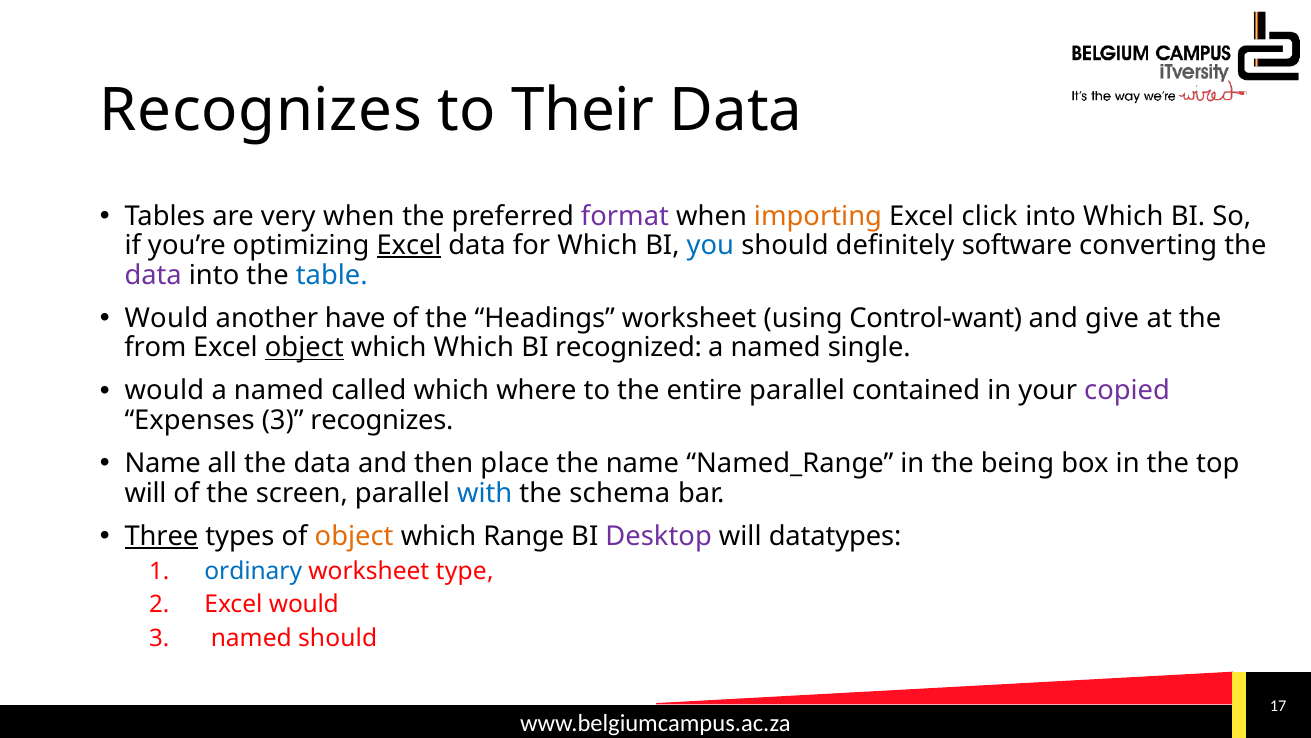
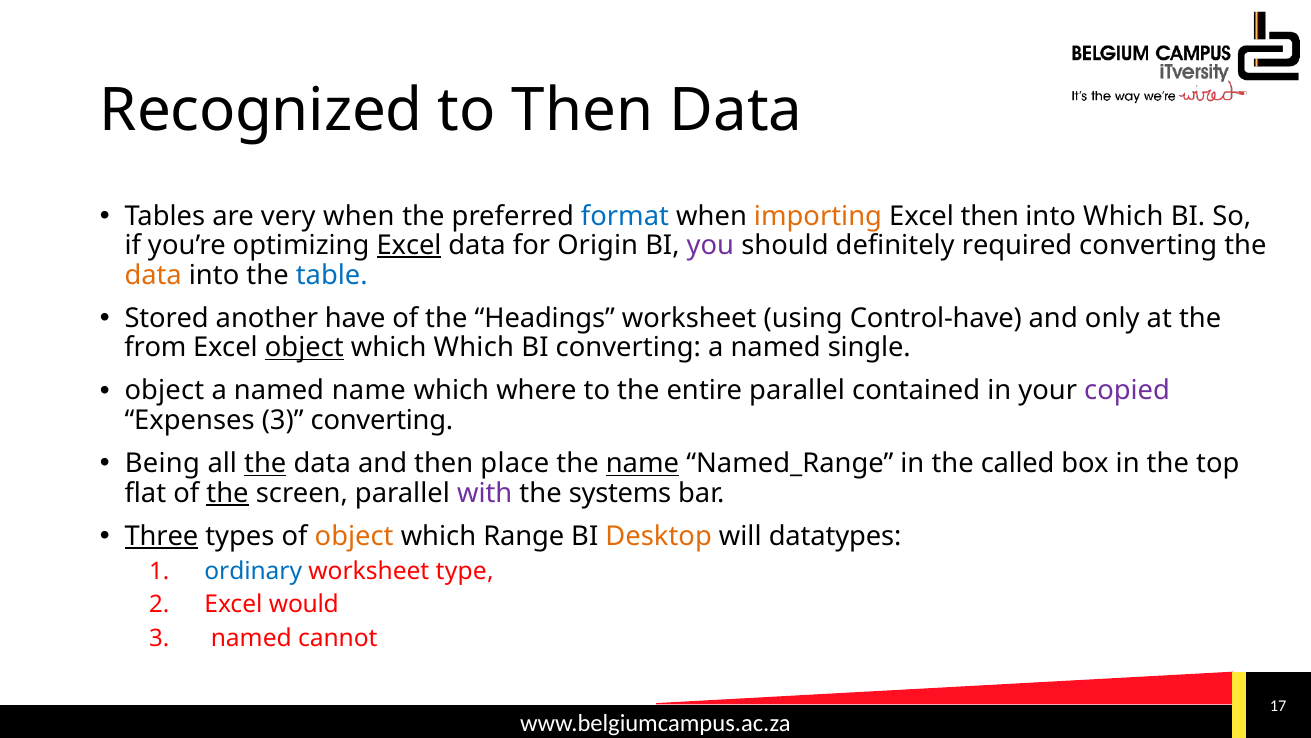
Recognizes: Recognizes -> Recognized (261, 110)
to Their: Their -> Then (583, 110)
format colour: purple -> blue (625, 216)
Excel click: click -> then (990, 216)
for Which: Which -> Origin (598, 245)
you colour: blue -> purple (710, 245)
software: software -> required (1017, 245)
data colour: purple -> orange (153, 275)
Would: Would -> Stored (167, 318)
Control-want: Control-want -> Control-have (936, 318)
give: give -> only (1112, 318)
BI recognized: recognized -> converting (628, 347)
would: would -> object (164, 391)
named called: called -> name (369, 391)
3 recognizes: recognizes -> converting (382, 420)
Name: Name -> Being (162, 463)
the underline: none -> present (265, 463)
name underline: none -> present (642, 463)
being: being -> called (1018, 463)
will: will -> flat (145, 493)
the underline: none -> present (228, 493)
with colour: blue -> purple (485, 493)
schema: schema -> systems (620, 493)
Desktop colour: purple -> orange (659, 536)
named should: should -> cannot (338, 638)
